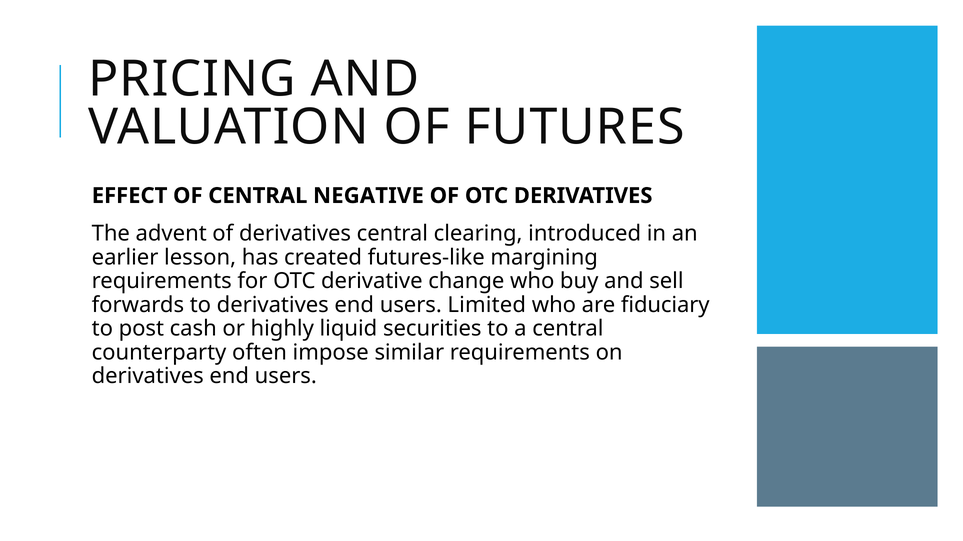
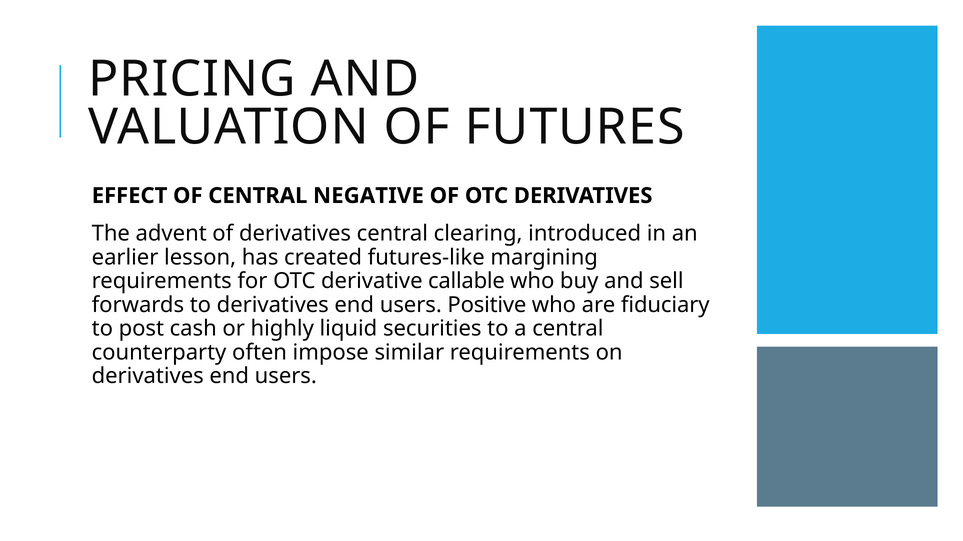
change: change -> callable (466, 281)
Limited: Limited -> Positive (487, 305)
